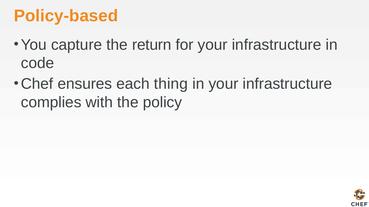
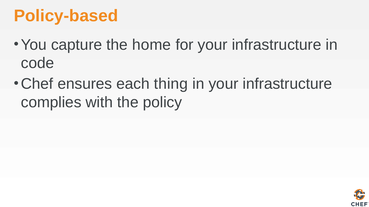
return: return -> home (152, 45)
